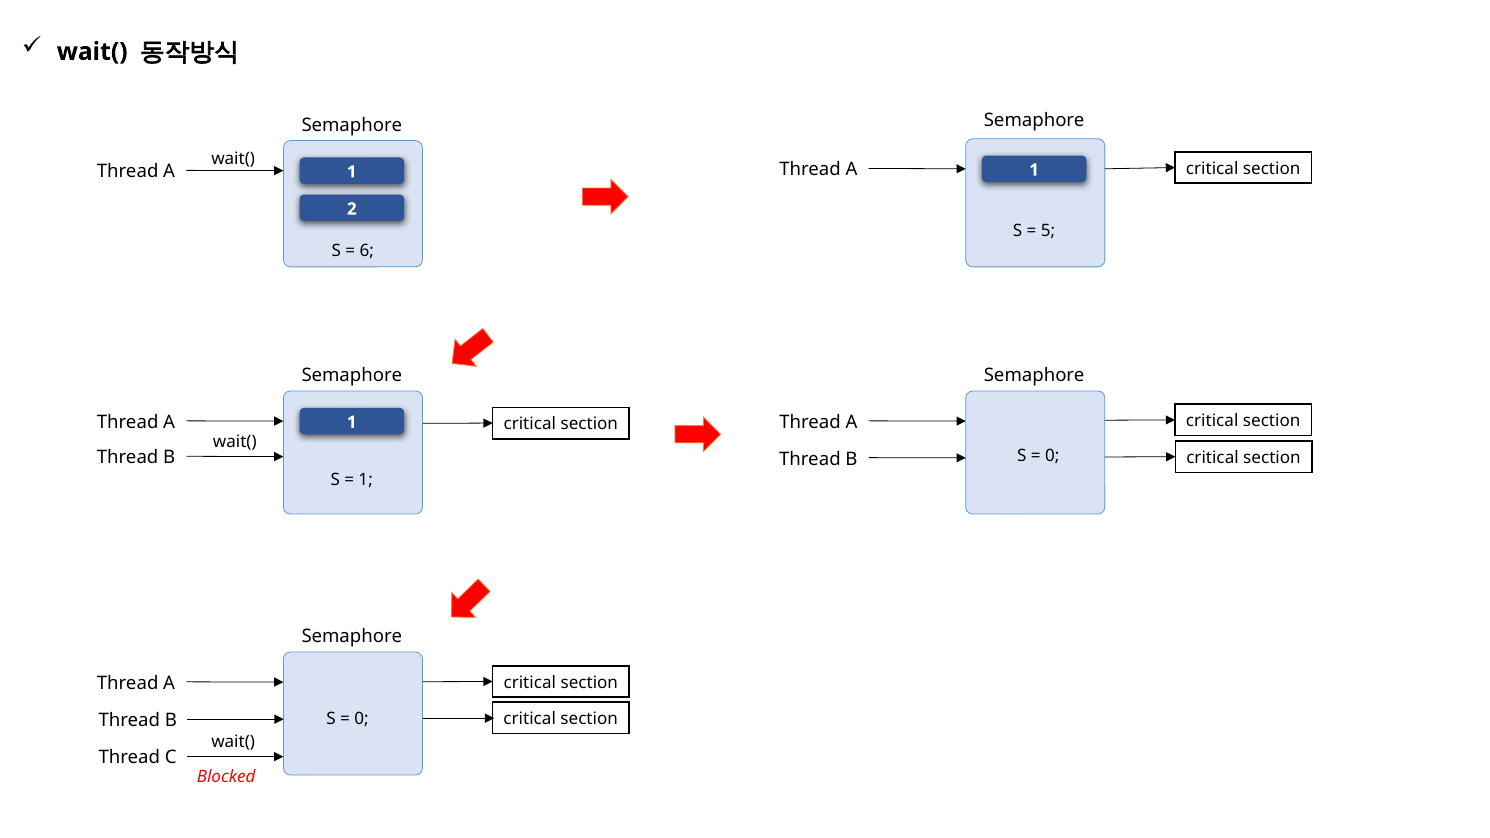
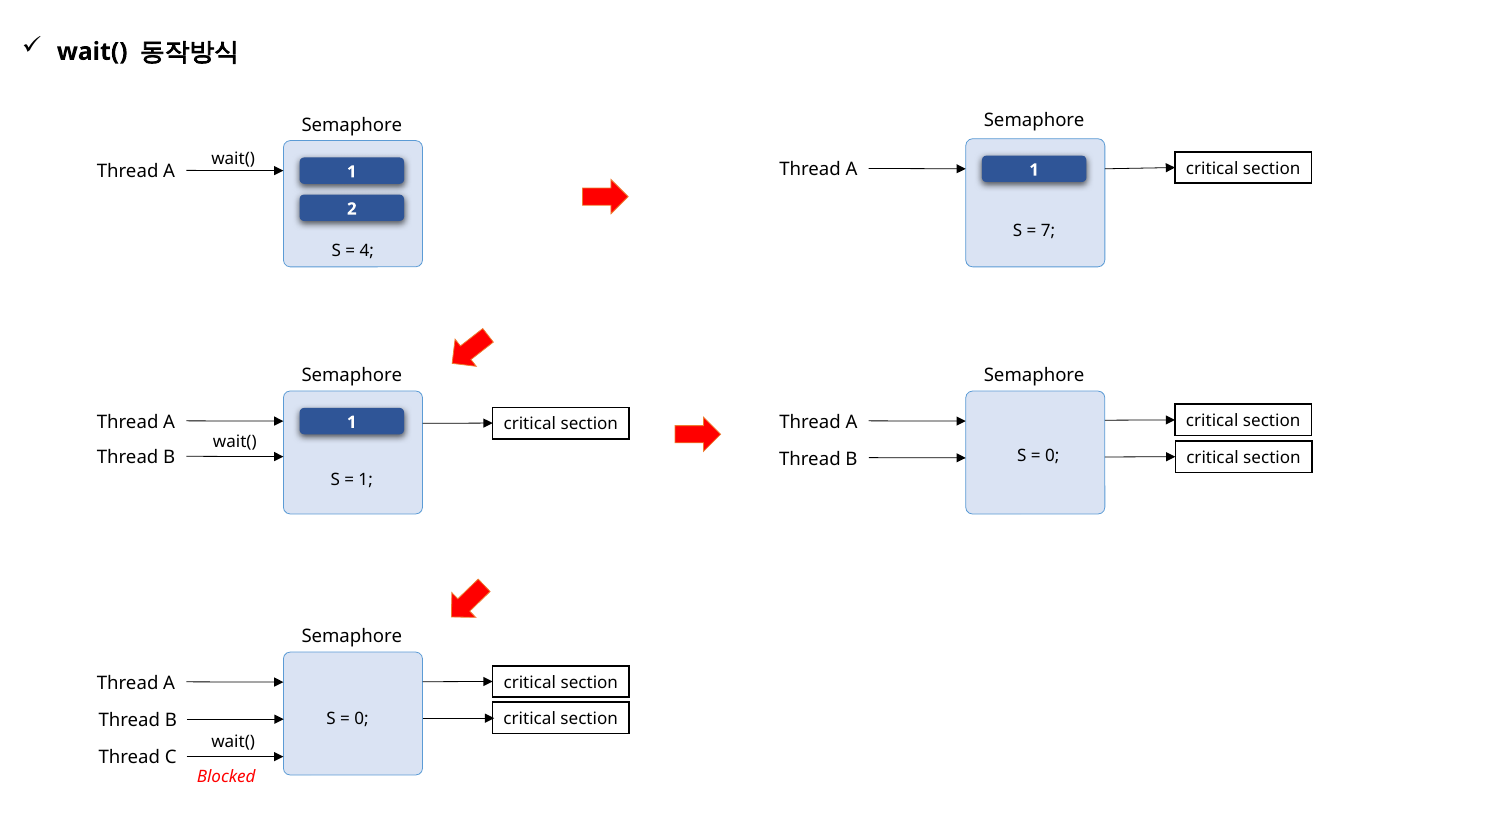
5: 5 -> 7 (1048, 231)
6: 6 -> 4 (367, 251)
